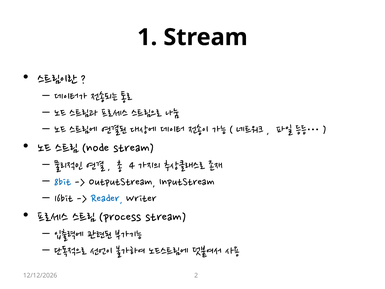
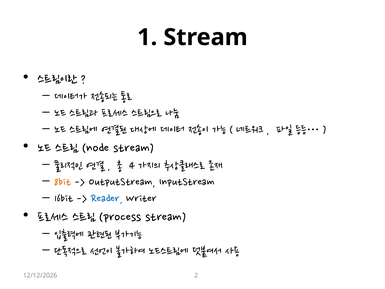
8bit colour: blue -> orange (63, 182)
